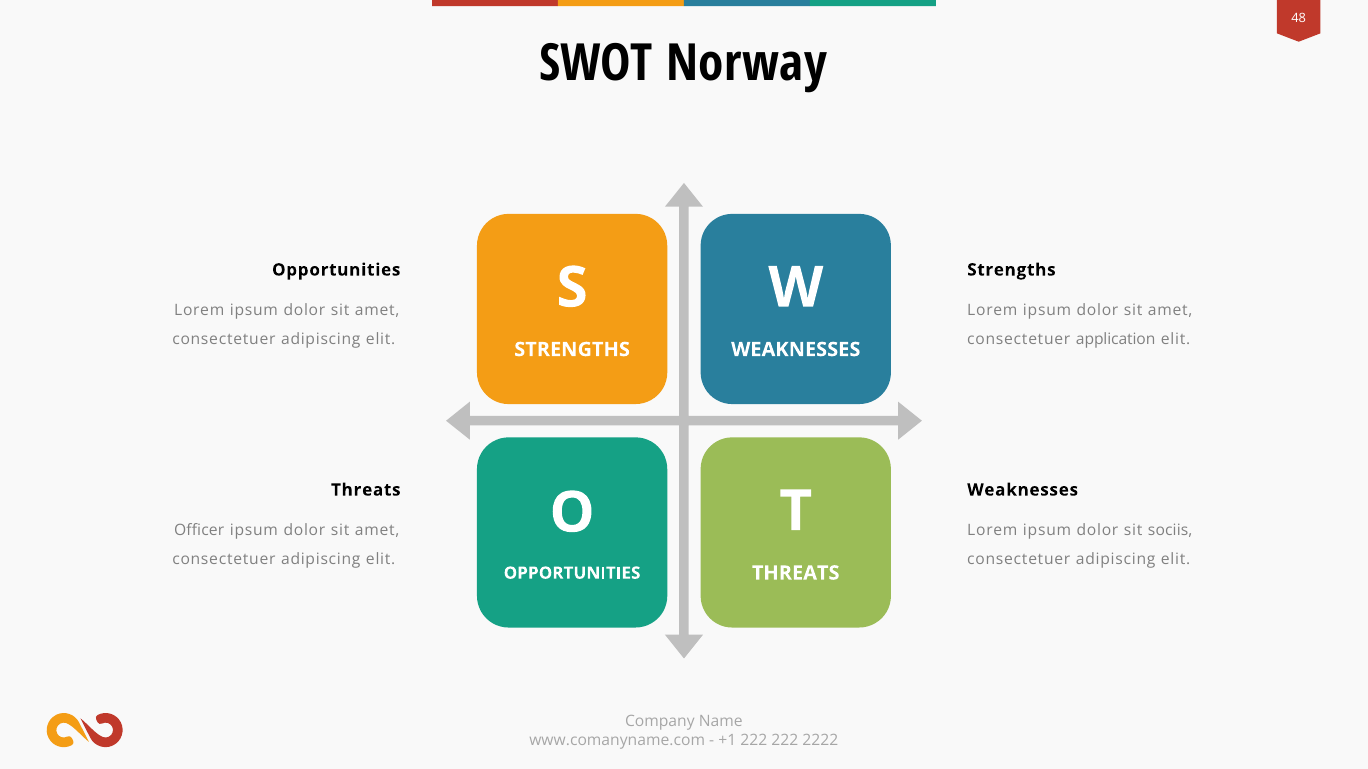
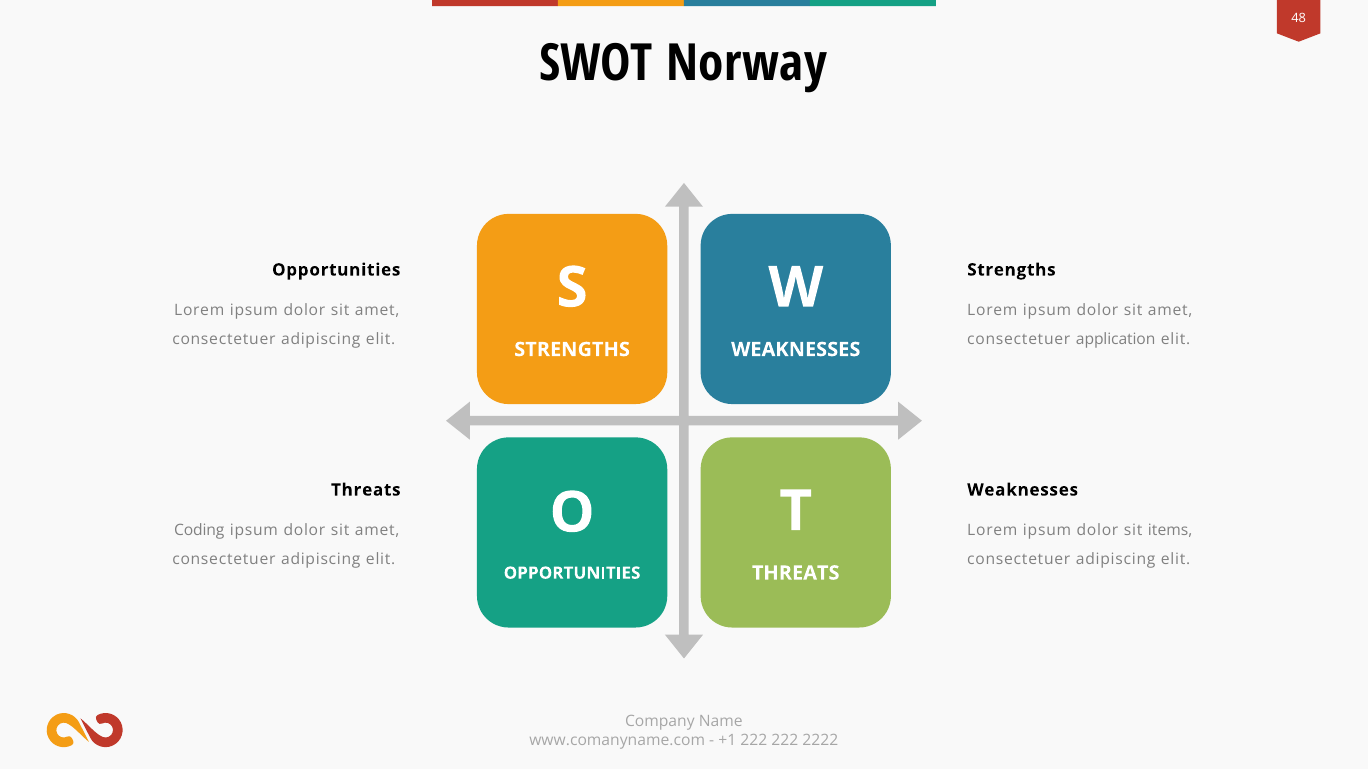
Officer: Officer -> Coding (199, 531)
sociis: sociis -> items (1170, 531)
